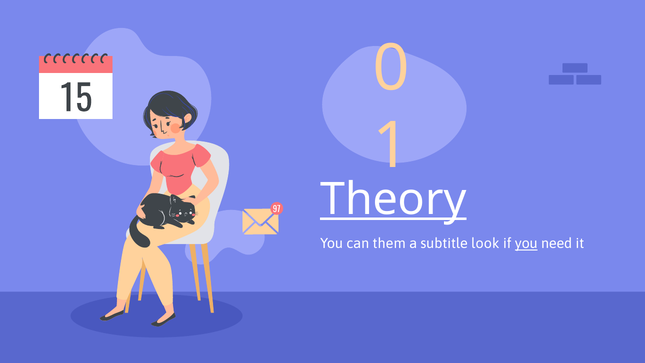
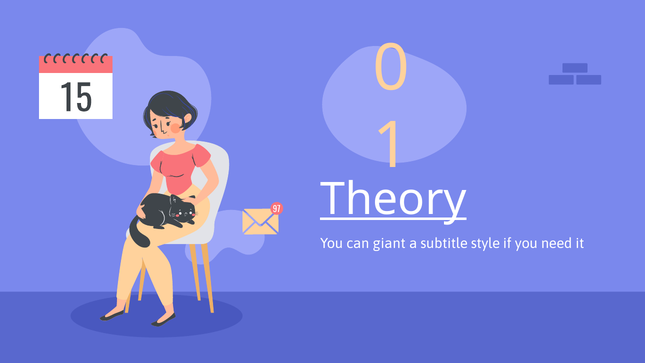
them: them -> giant (389, 244)
look: look -> style (485, 244)
you underline: present -> none (526, 244)
